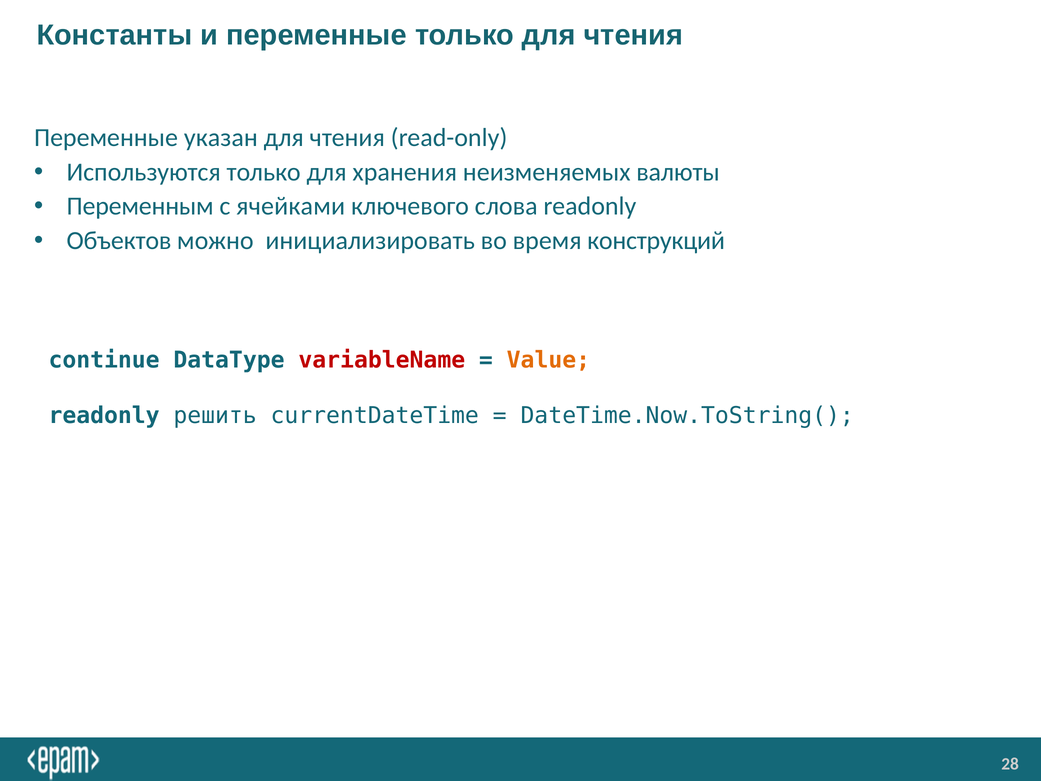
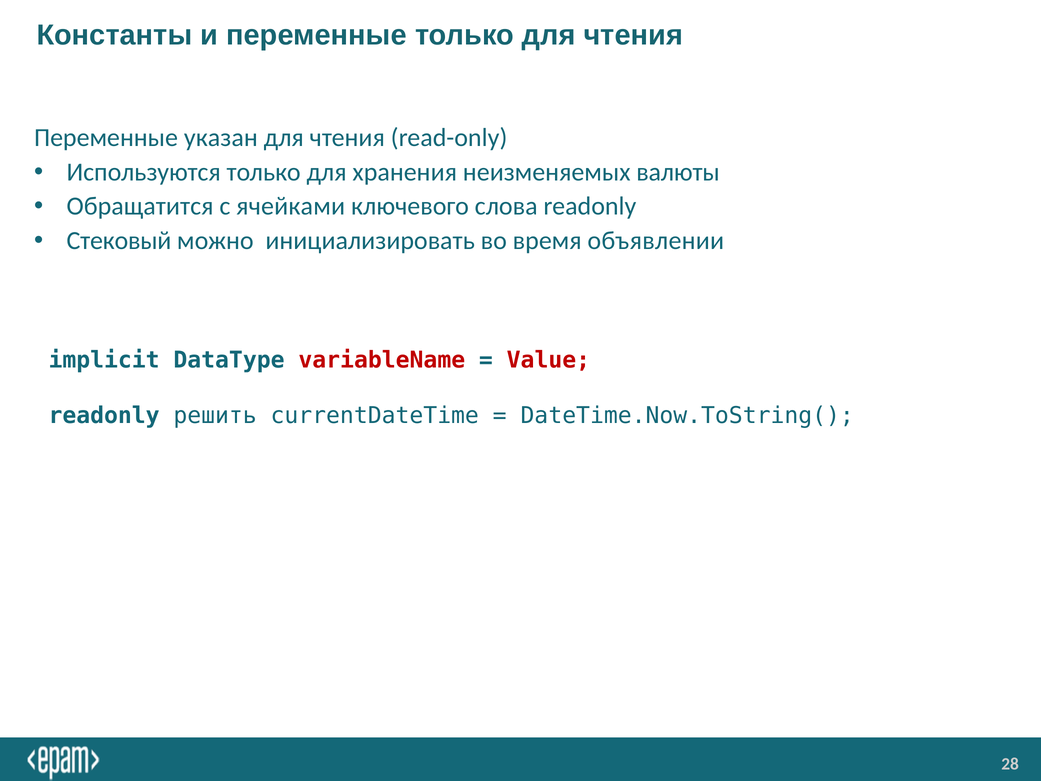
Переменным: Переменным -> Обращатится (140, 206)
Объектов: Объектов -> Стековый (119, 240)
конструкций: конструкций -> объявлении (656, 240)
continue: continue -> implicit (104, 360)
Value colour: orange -> red (548, 360)
